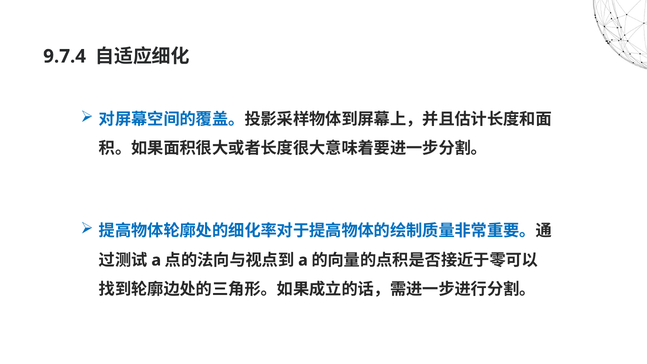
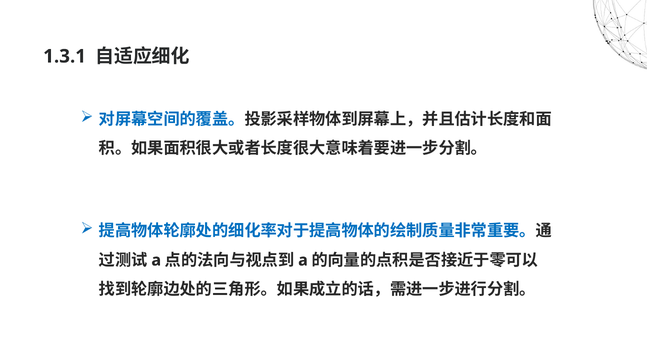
9.7.4: 9.7.4 -> 1.3.1 (65, 56)
